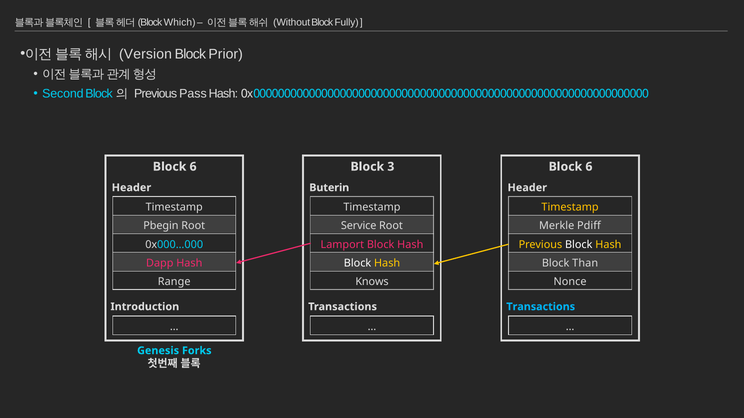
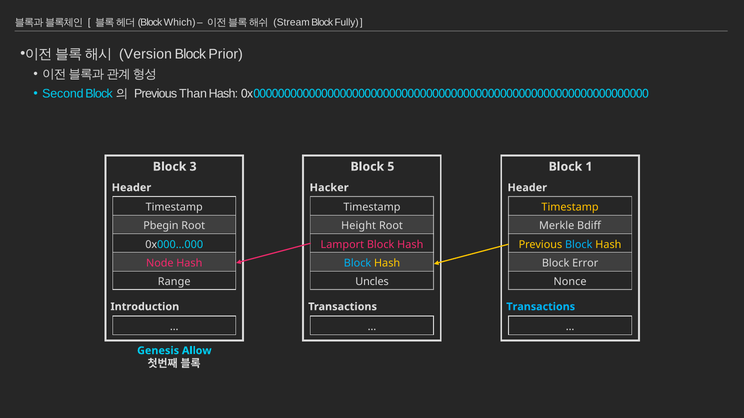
Without: Without -> Stream (292, 22)
Pass: Pass -> Than (193, 94)
6: 6 -> 3 (193, 167)
3: 3 -> 5 (391, 167)
6: 6 -> 1 (589, 167)
Buterin: Buterin -> Hacker (329, 188)
Service: Service -> Height (359, 226)
Pdiff: Pdiff -> Bdiff (589, 226)
Block colour: white -> light blue (579, 245)
Dapp: Dapp -> Node (160, 263)
Block colour: white -> light blue (358, 263)
Than: Than -> Error (585, 263)
Knows: Knows -> Uncles (372, 282)
Forks: Forks -> Allow (197, 351)
